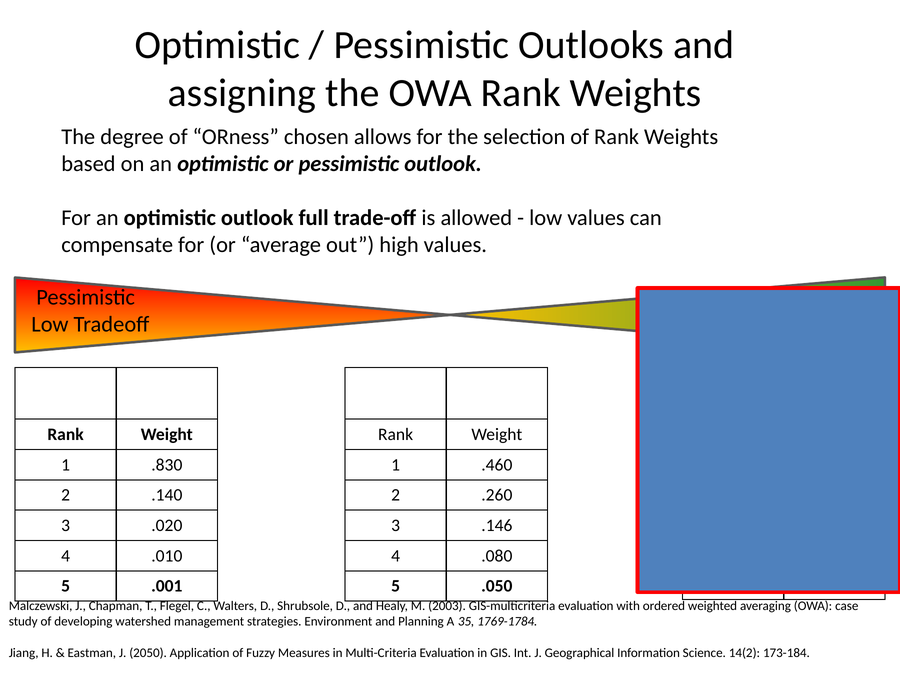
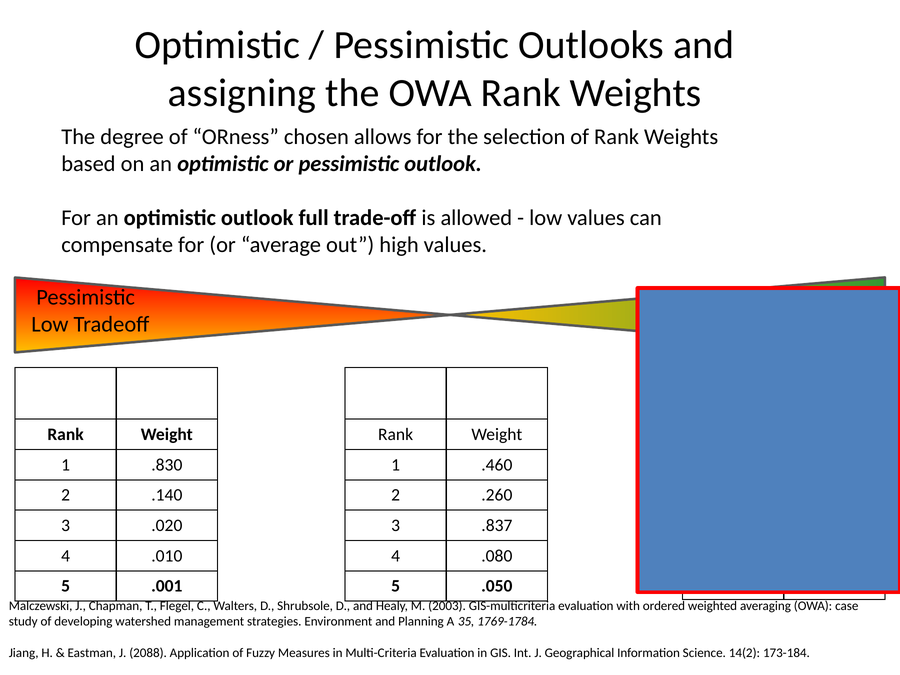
.146: .146 -> .837 (497, 526)
2050: 2050 -> 2088 (148, 653)
